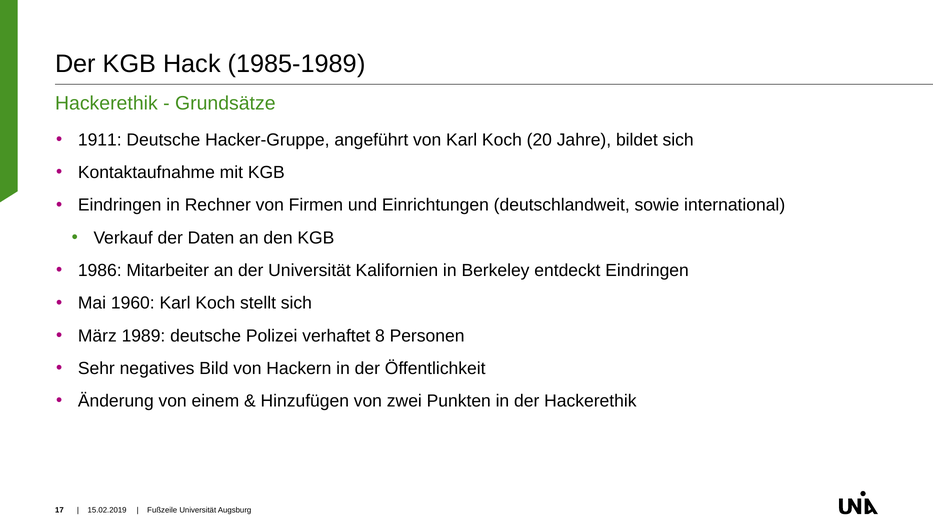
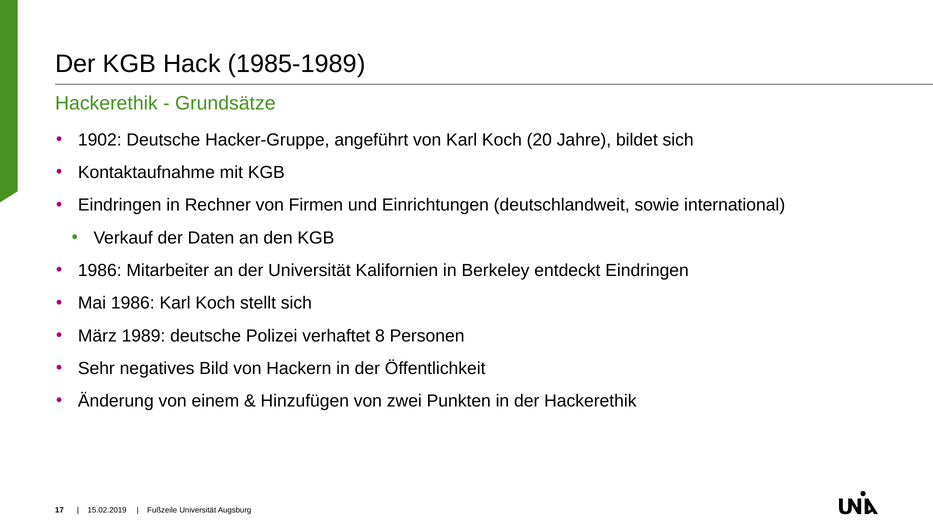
1911: 1911 -> 1902 (100, 140)
Mai 1960: 1960 -> 1986 (133, 303)
